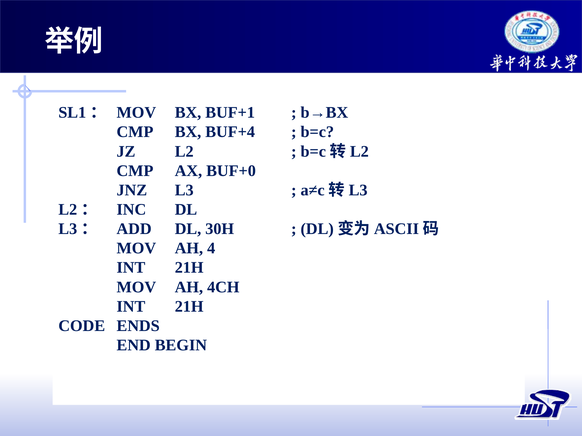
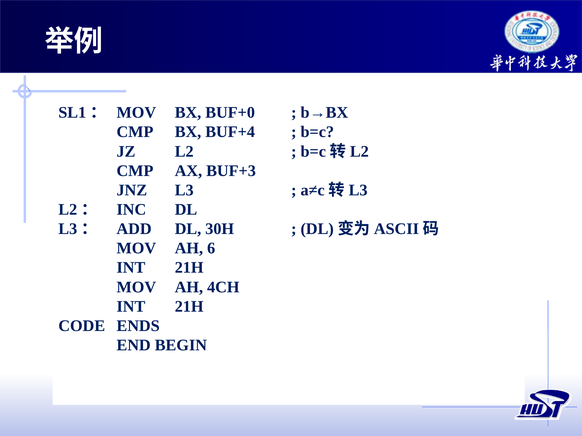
BUF+1: BUF+1 -> BUF+0 (230, 113)
BUF+0: BUF+0 -> BUF+3 (231, 171)
4: 4 -> 6 (211, 249)
